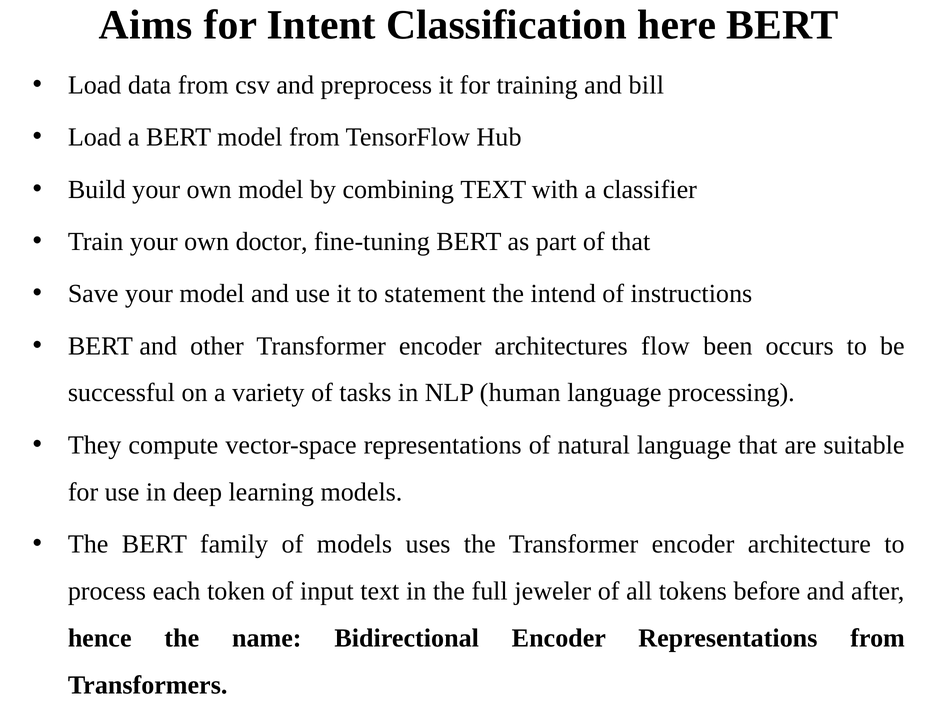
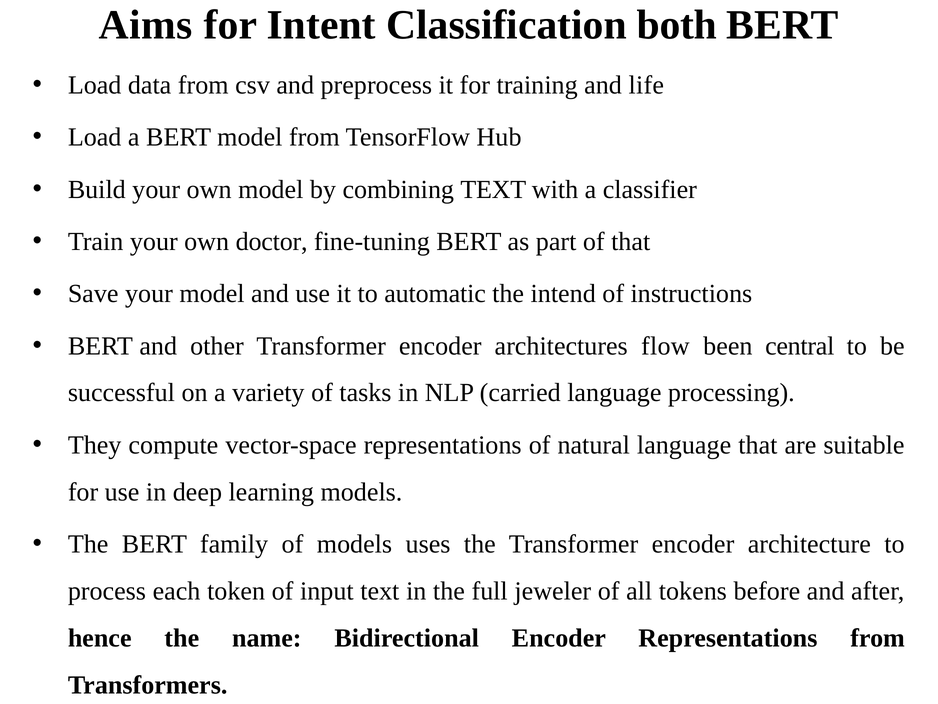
here: here -> both (677, 25)
bill: bill -> life (646, 85)
statement: statement -> automatic (435, 294)
occurs: occurs -> central (800, 346)
human: human -> carried (520, 393)
